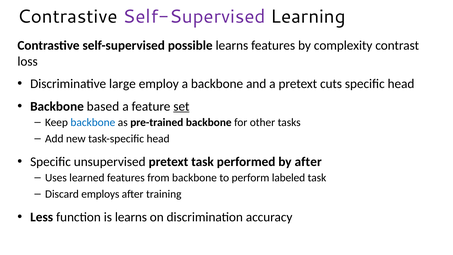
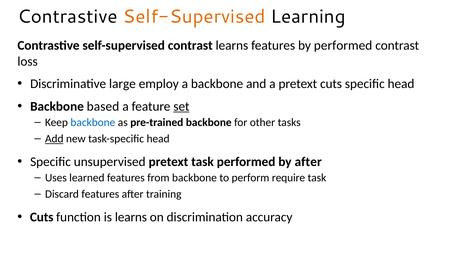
Self-Supervised colour: purple -> orange (194, 17)
self-supervised possible: possible -> contrast (190, 45)
by complexity: complexity -> performed (343, 45)
Add underline: none -> present (54, 139)
labeled: labeled -> require (289, 178)
Discard employs: employs -> features (100, 194)
Less: Less -> Cuts (42, 217)
